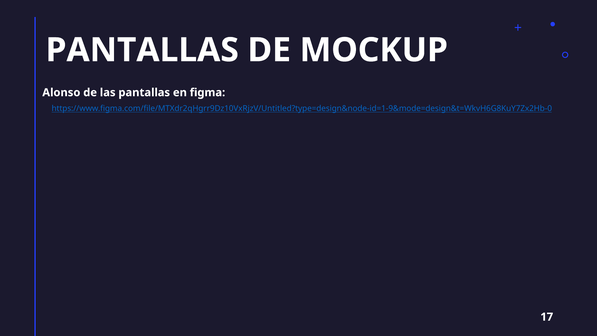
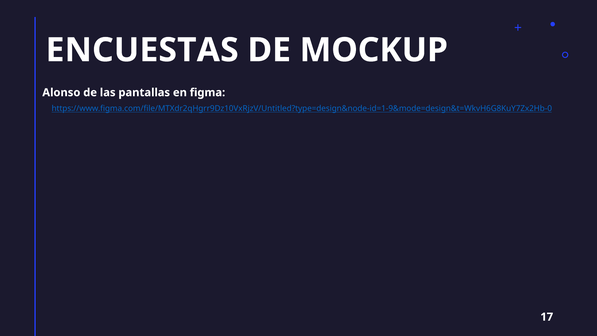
PANTALLAS: PANTALLAS -> ENCUESTAS (142, 50)
